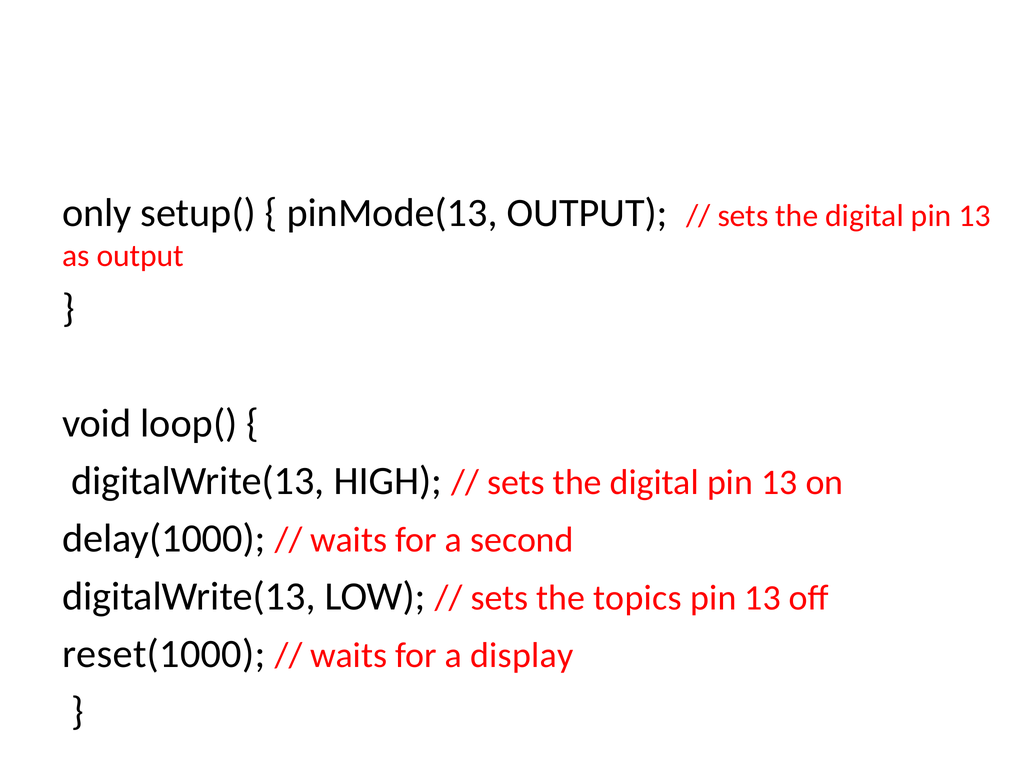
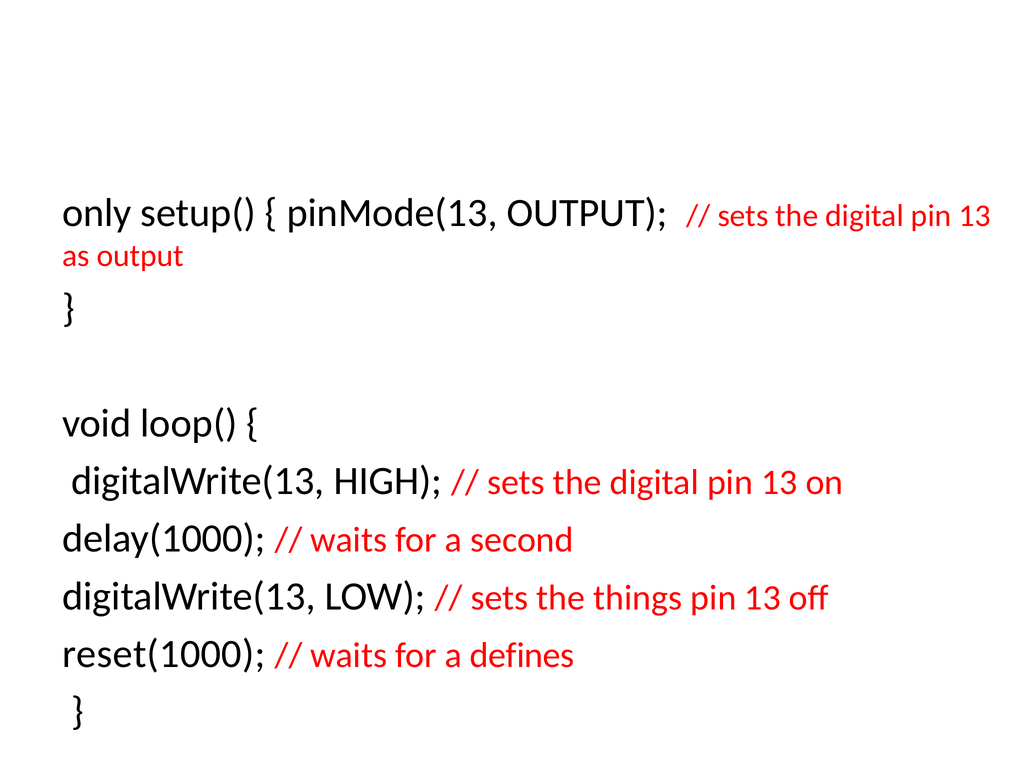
topics: topics -> things (638, 598)
display: display -> defines (522, 655)
